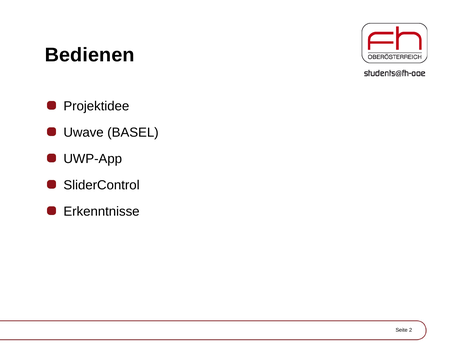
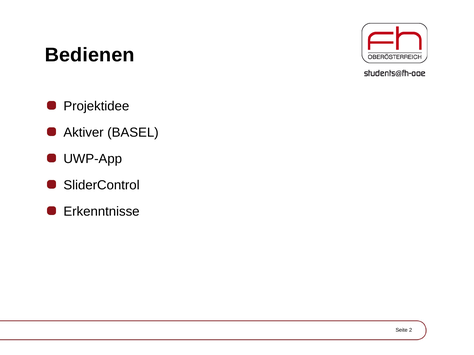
Uwave: Uwave -> Aktiver (84, 133)
